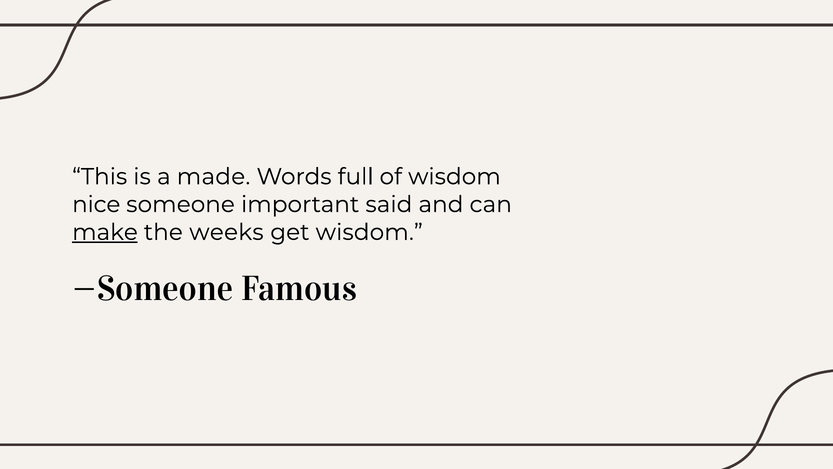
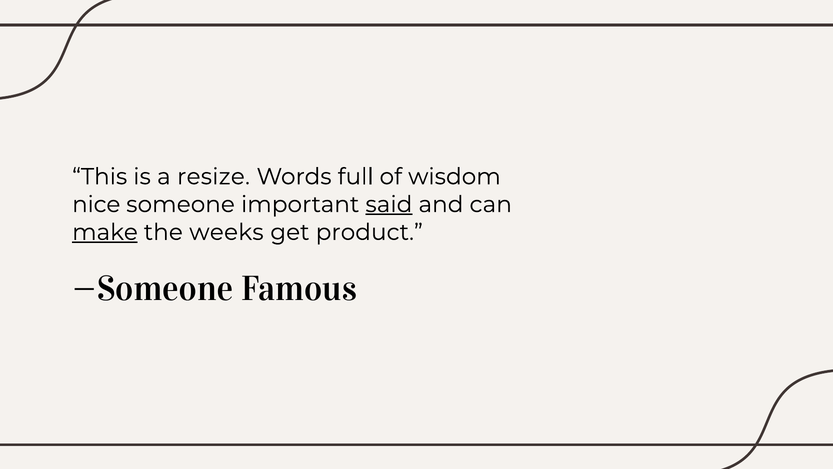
made: made -> resize (213, 177)
said underline: none -> present (389, 204)
get wisdom: wisdom -> product (369, 232)
